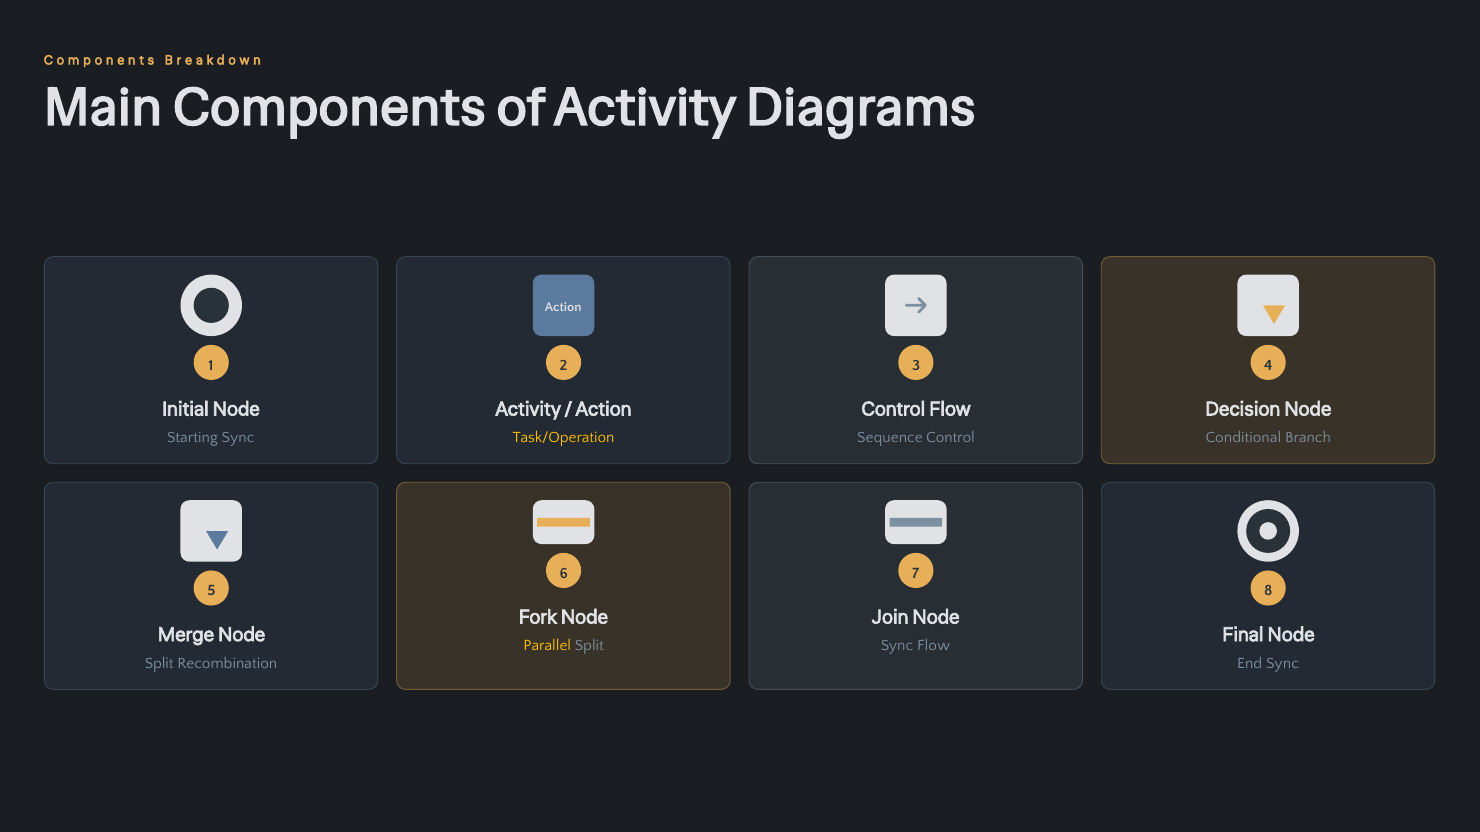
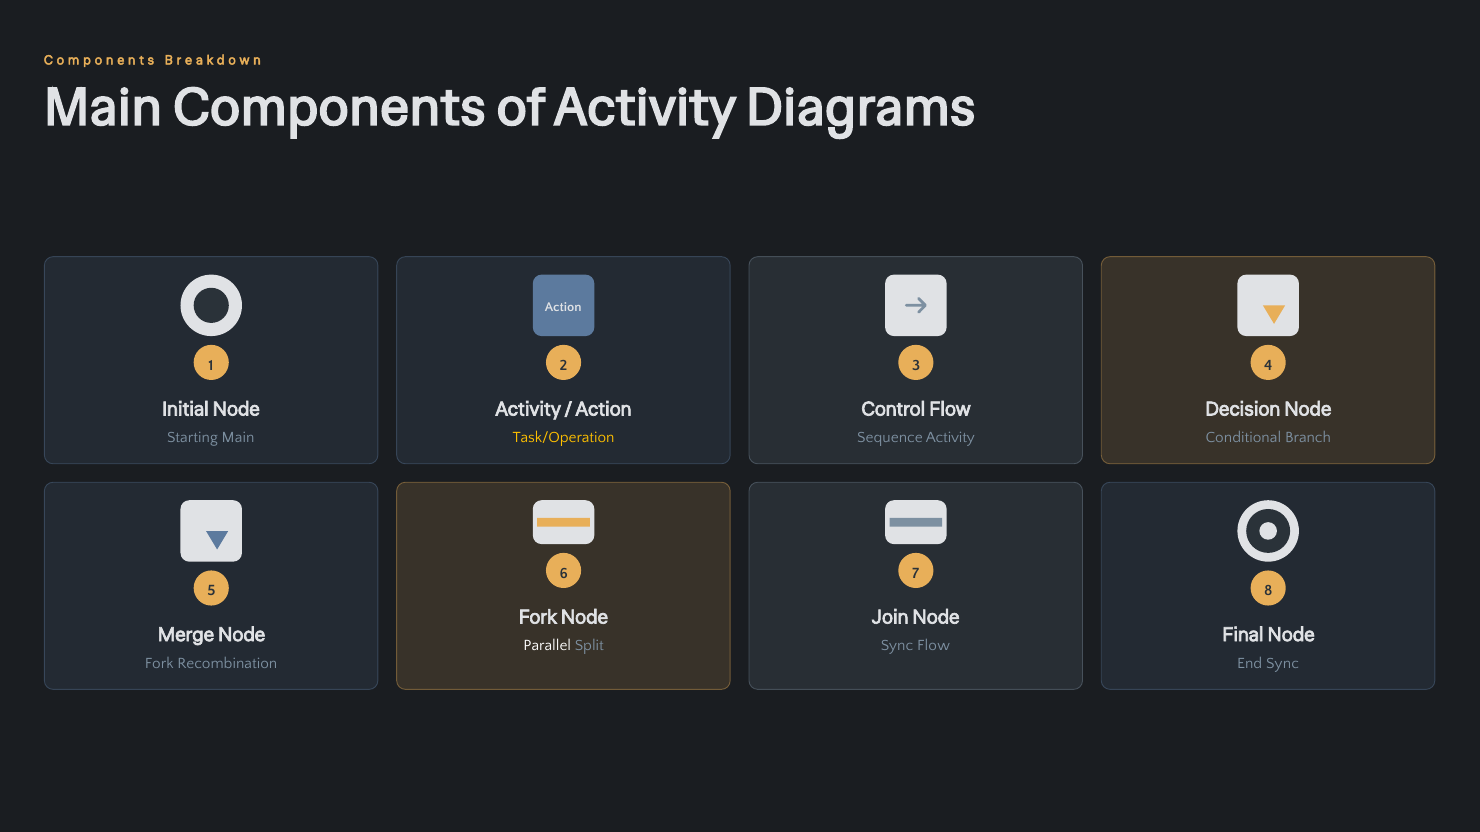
Starting Sync: Sync -> Main (238, 438)
Sequence Control: Control -> Activity (950, 438)
Parallel colour: yellow -> white (547, 646)
Split: Split -> Fork (159, 664)
